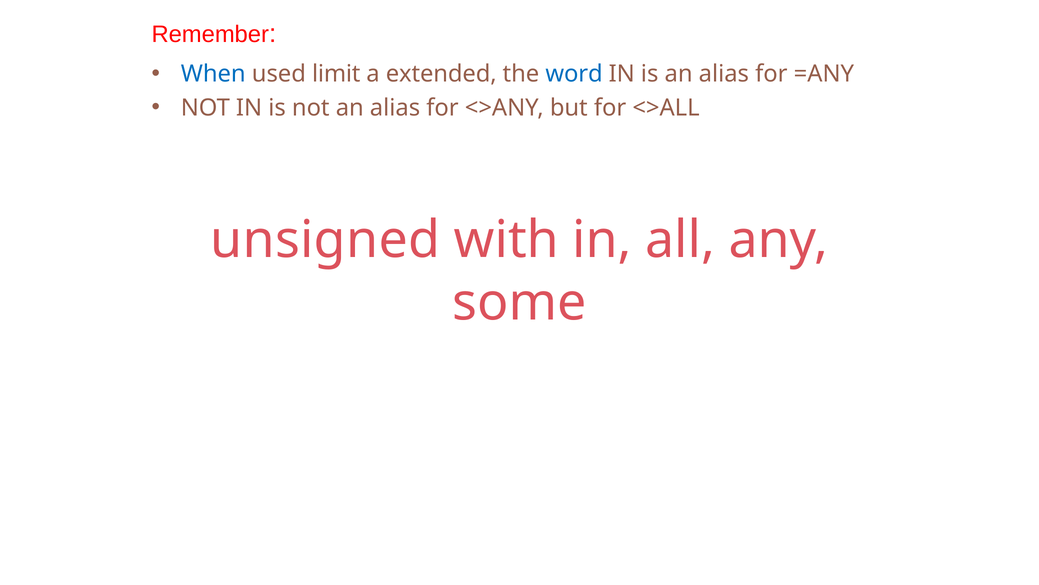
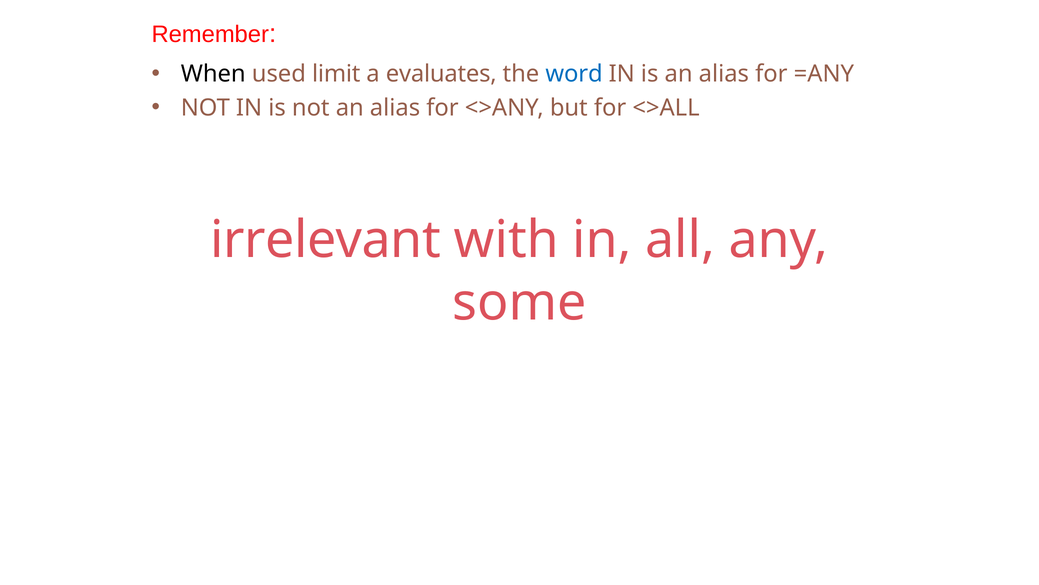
When colour: blue -> black (213, 74)
extended: extended -> evaluates (441, 74)
unsigned: unsigned -> irrelevant (326, 240)
